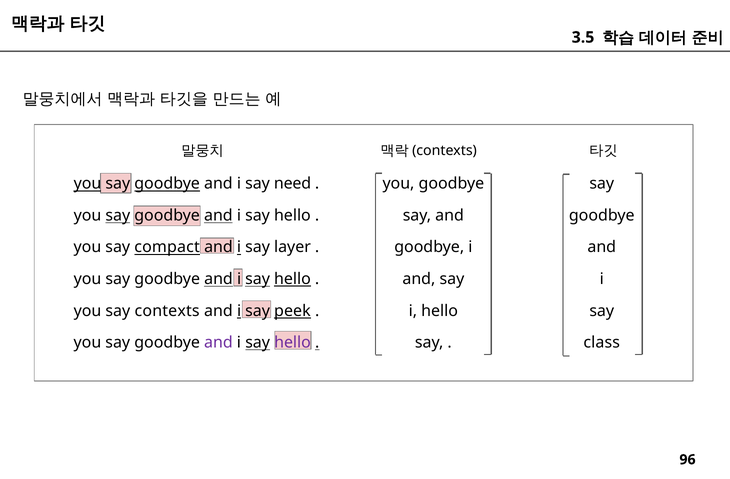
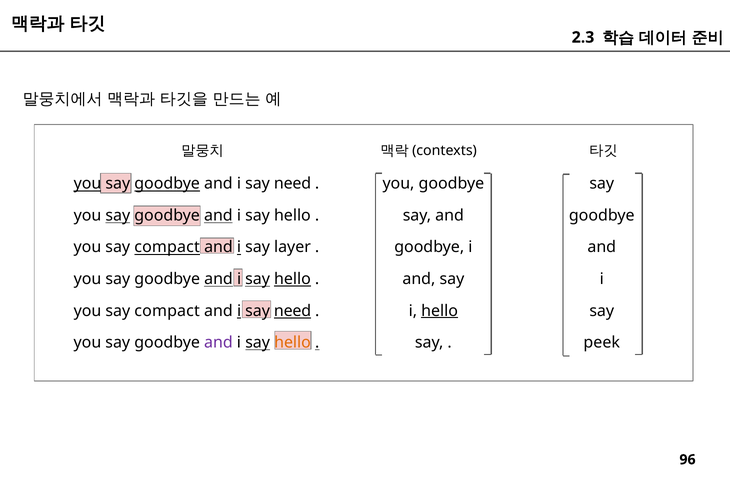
3.5: 3.5 -> 2.3 (583, 37)
contexts: contexts -> compact (167, 311)
peek: peek -> need (293, 311)
hello underline: none -> present (440, 311)
hello colour: purple -> orange (293, 343)
class: class -> peek (602, 343)
